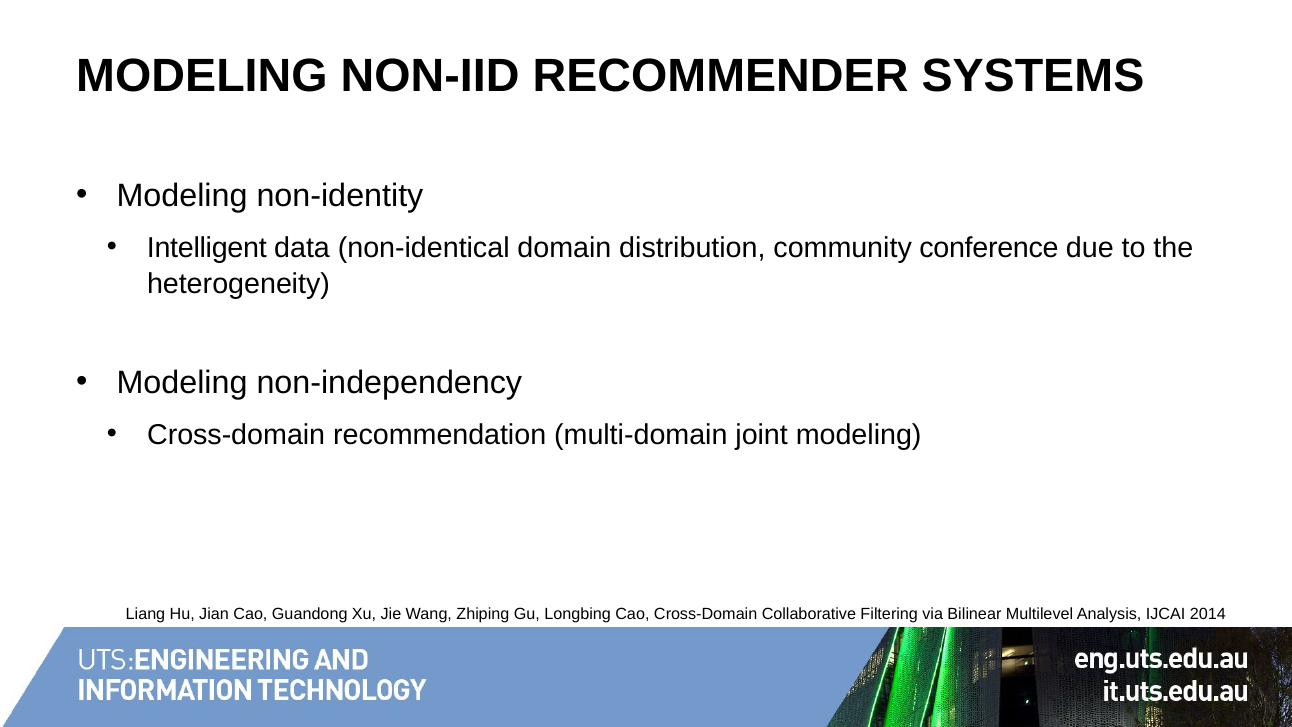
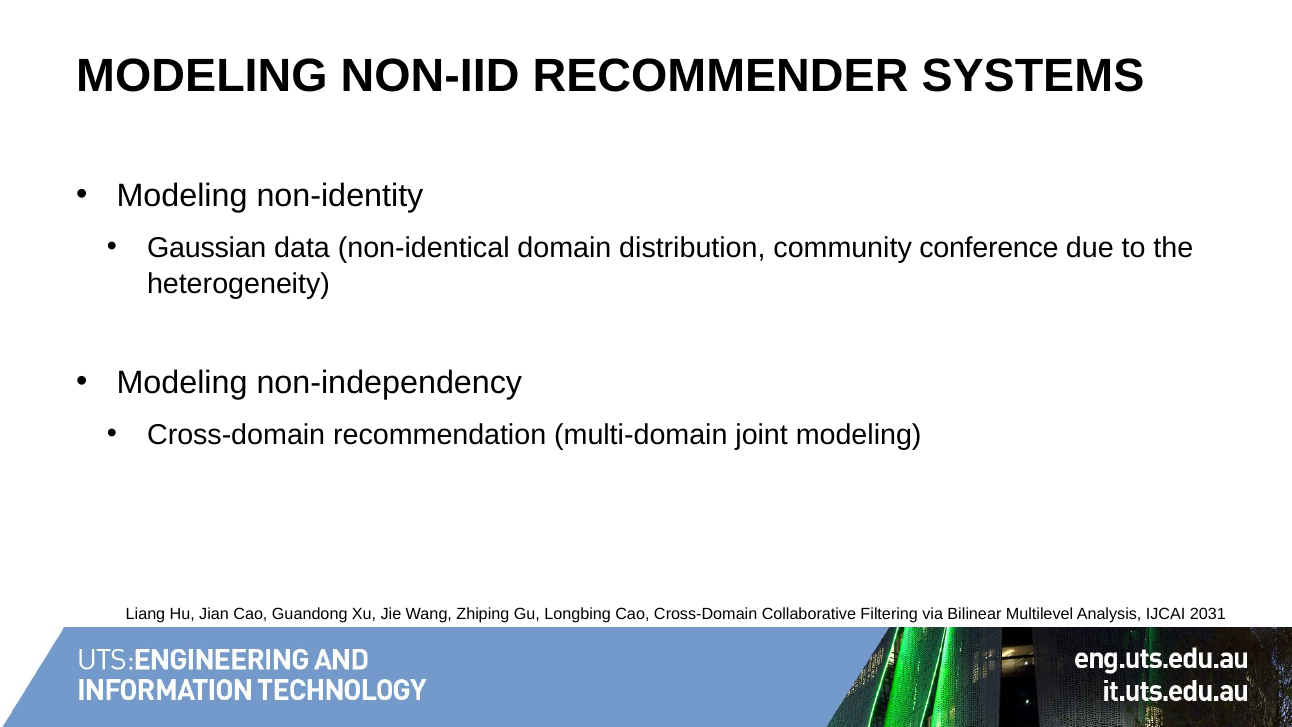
Intelligent: Intelligent -> Gaussian (207, 248)
2014: 2014 -> 2031 (1208, 614)
